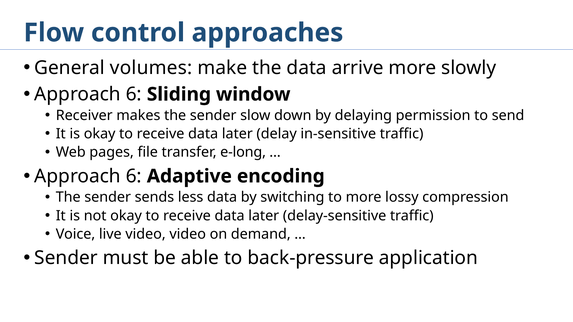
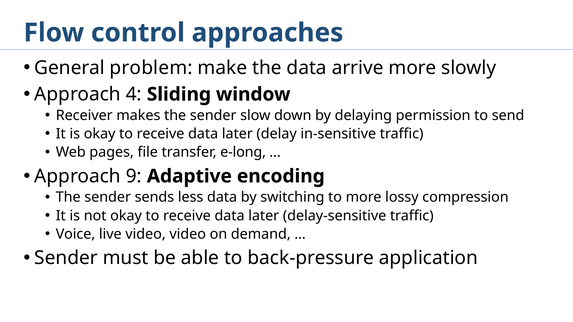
volumes: volumes -> problem (151, 68)
6: 6 -> 4 (134, 94)
6: 6 -> 9 (134, 176)
